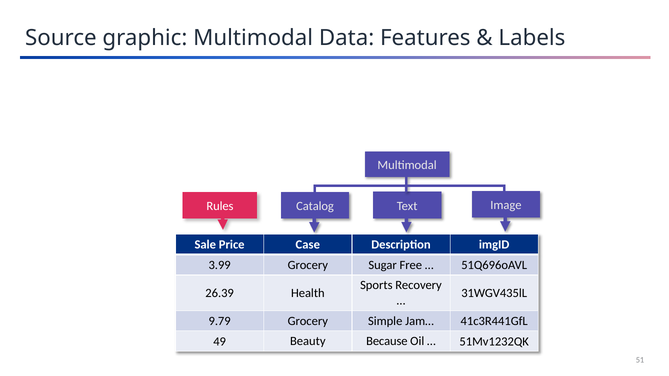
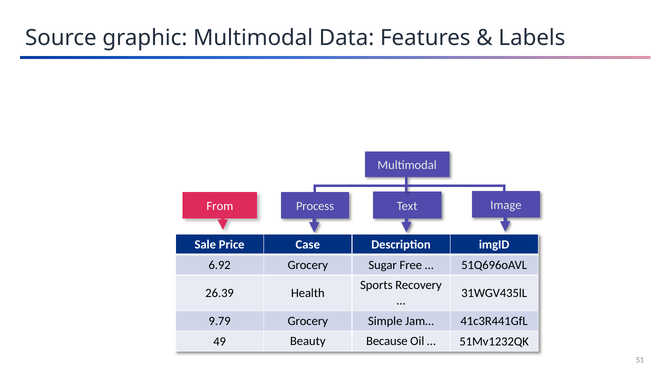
Rules: Rules -> From (220, 206)
Catalog: Catalog -> Process (315, 206)
3.99: 3.99 -> 6.92 (220, 265)
